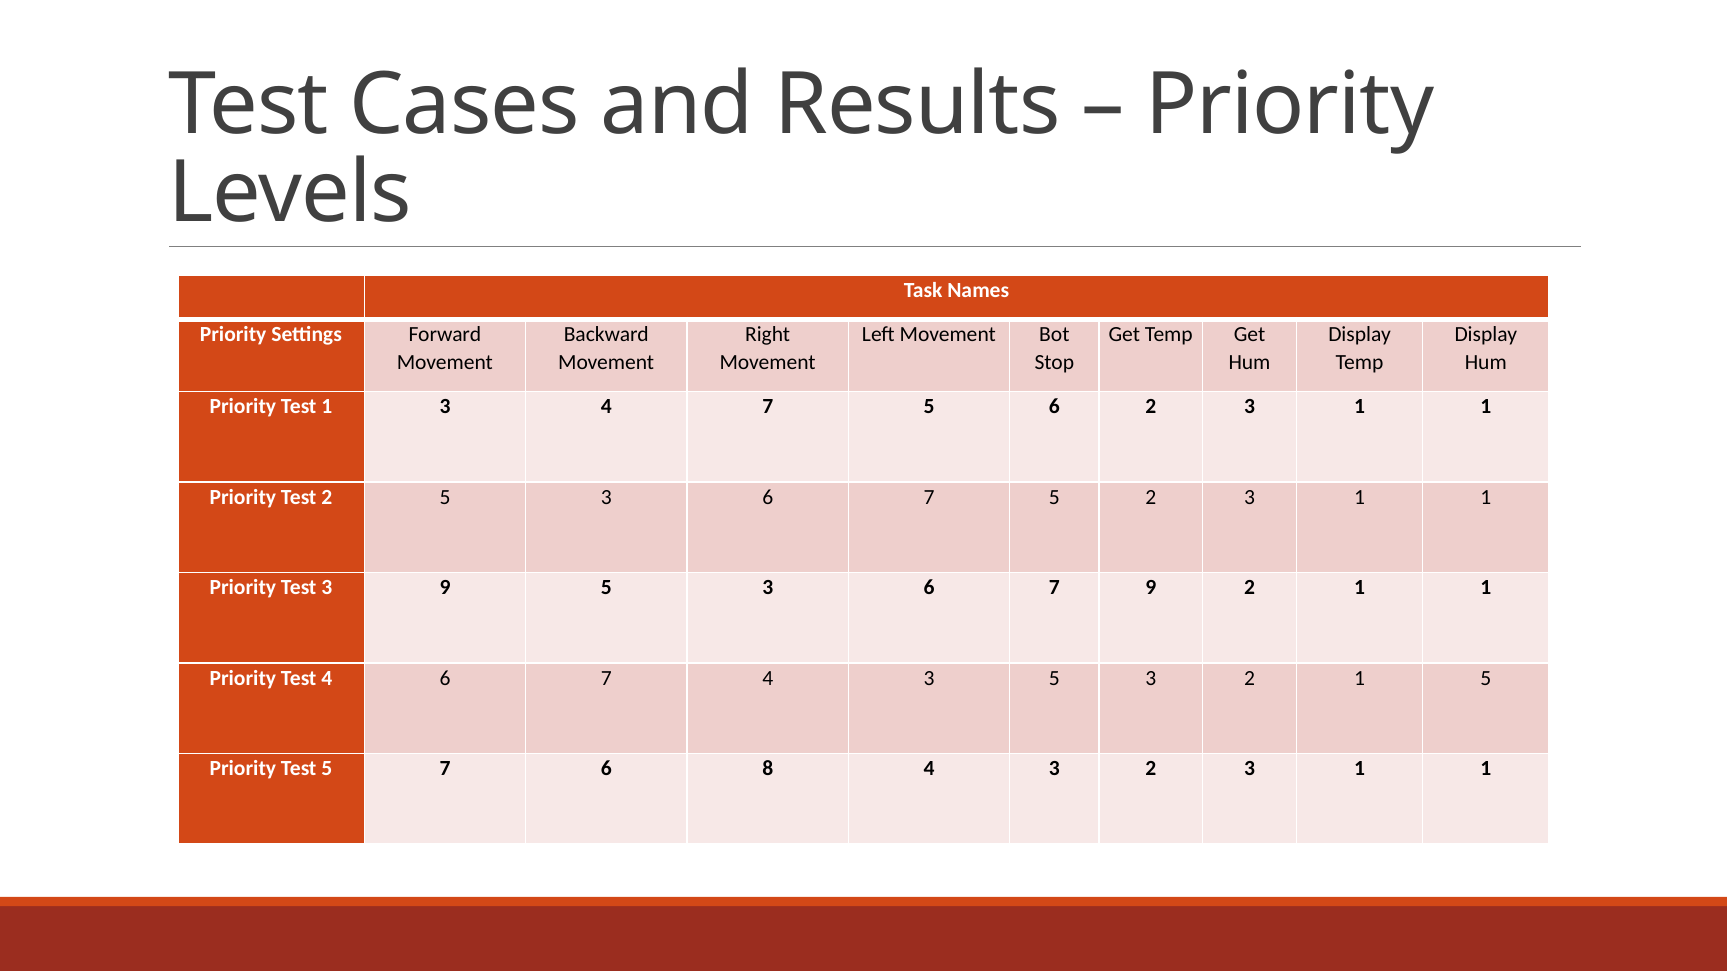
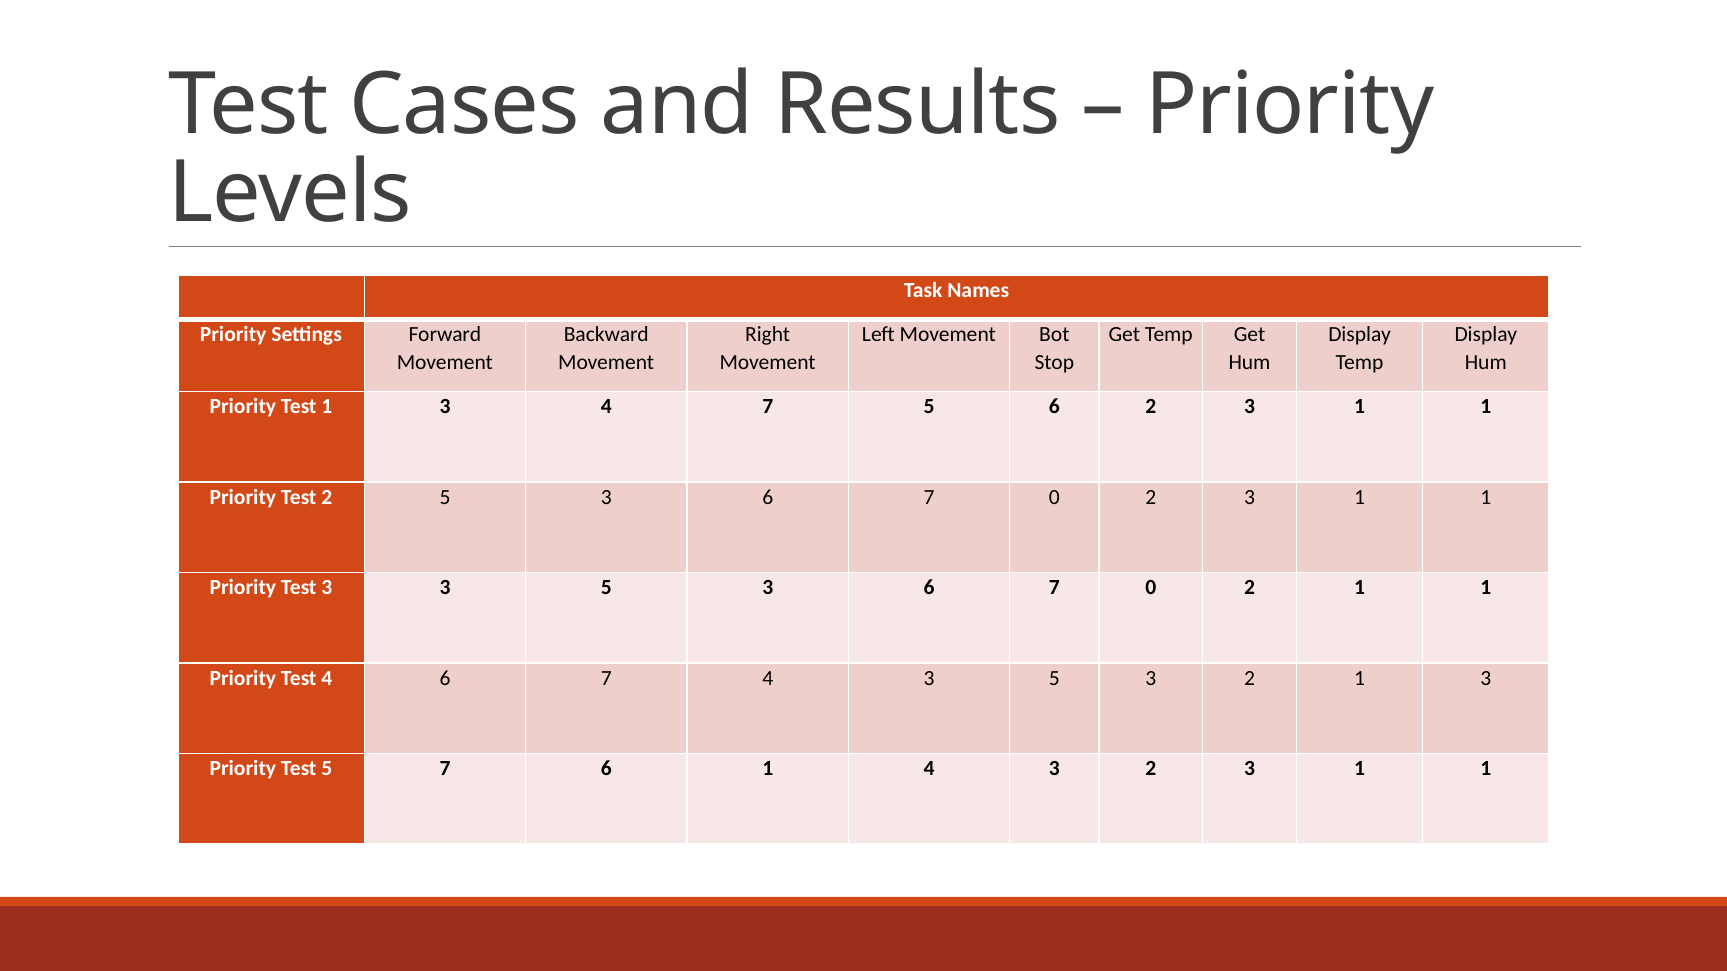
5: 5 -> 0 (1054, 497)
3 9: 9 -> 3 (445, 588)
9: 9 -> 0 (1151, 588)
2 1 5: 5 -> 3 (1486, 678)
6 8: 8 -> 1 (768, 769)
